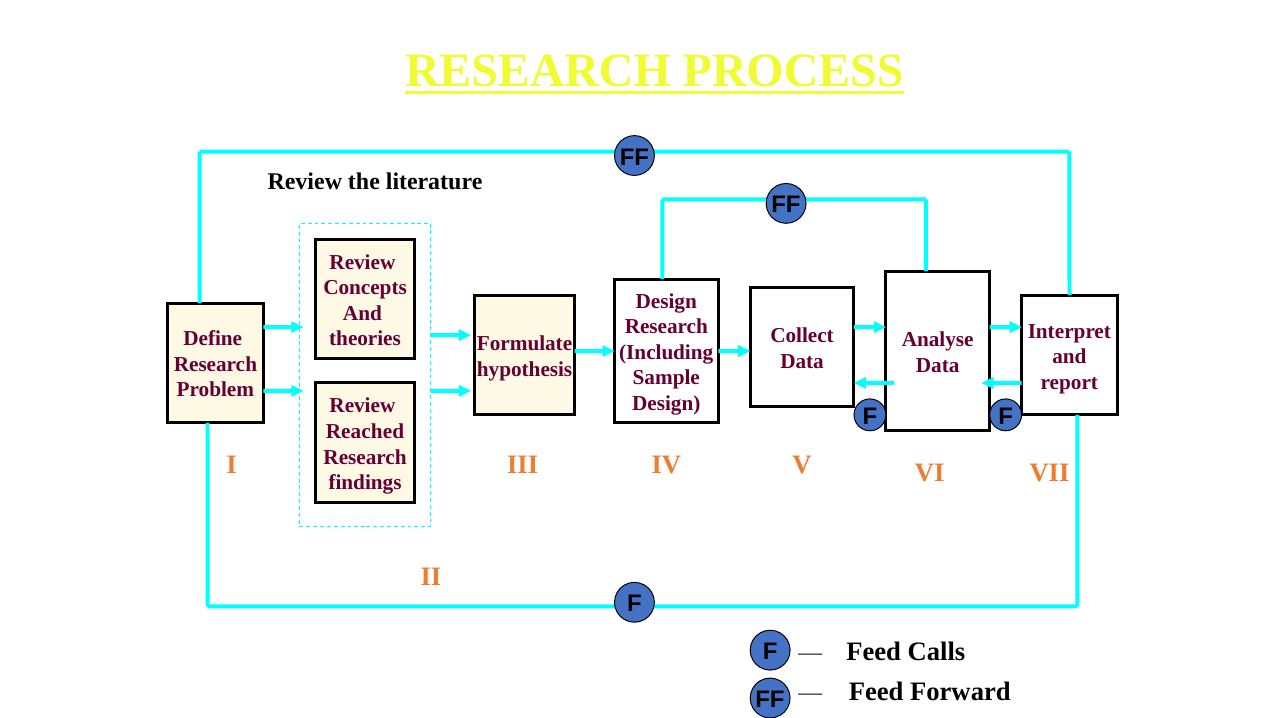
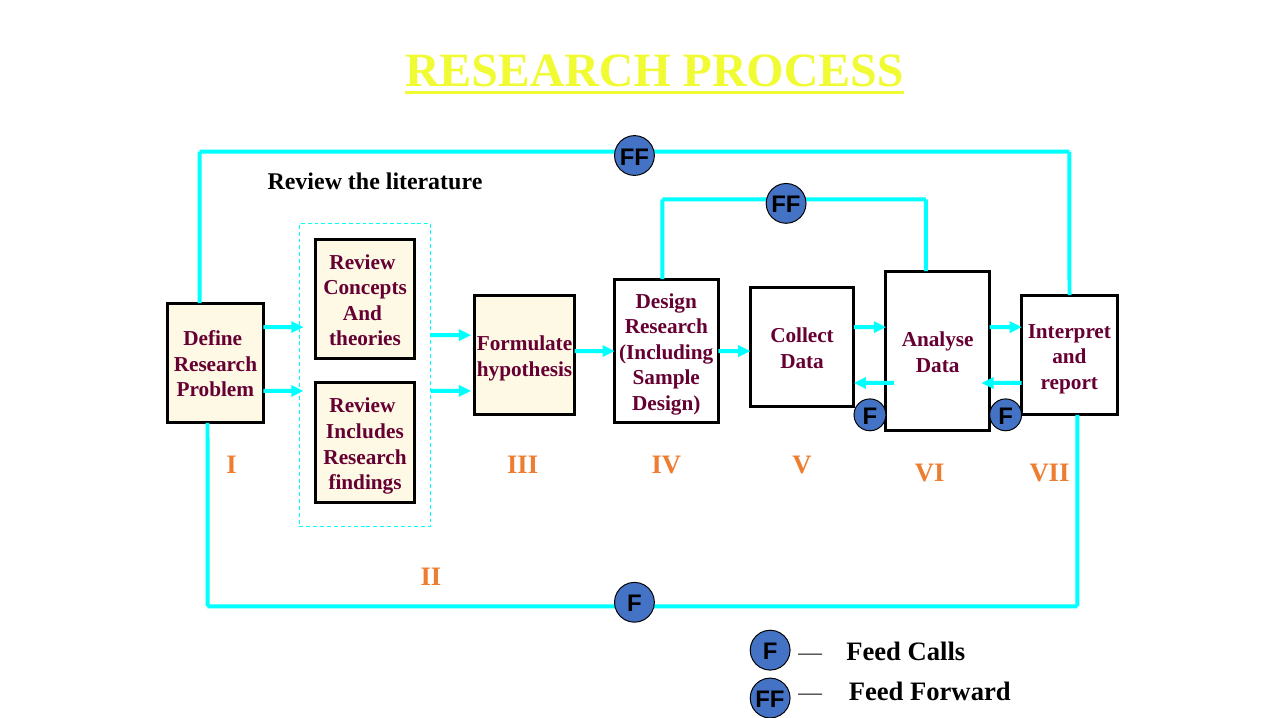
Reached: Reached -> Includes (365, 432)
